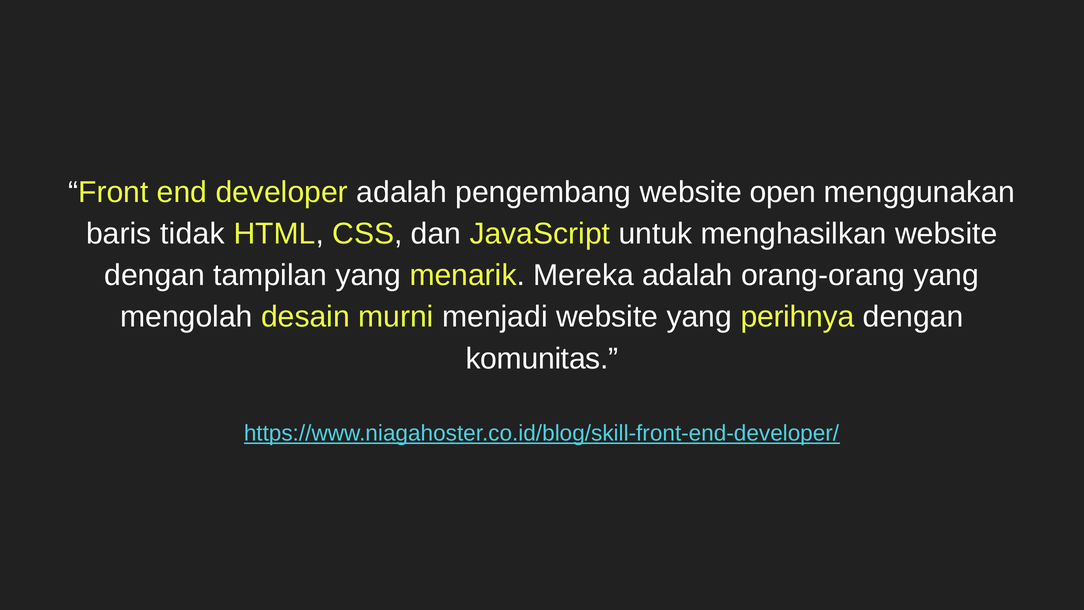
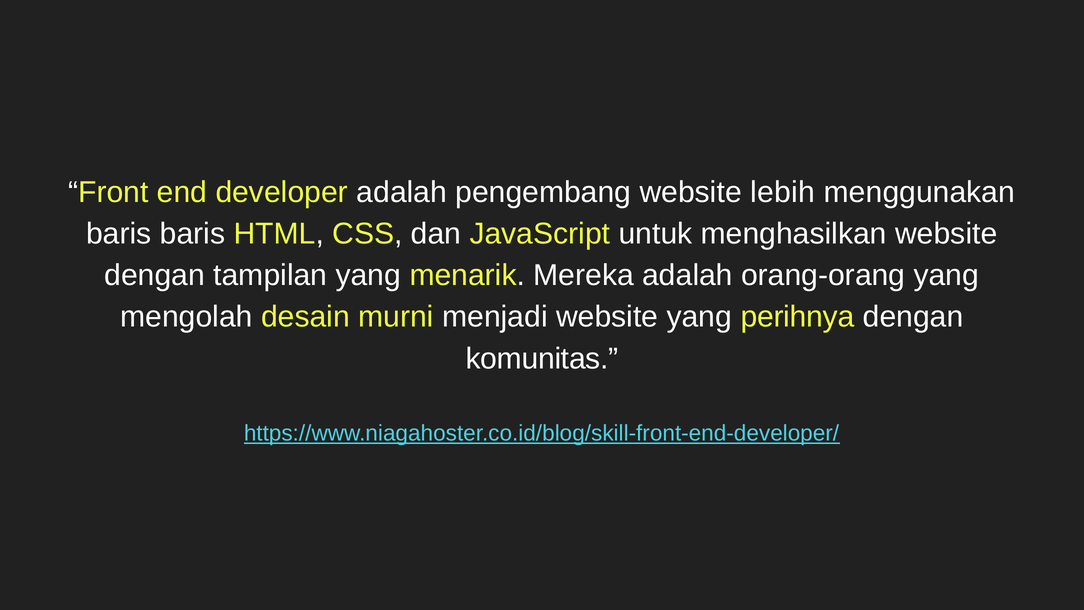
open: open -> lebih (783, 192)
baris tidak: tidak -> baris (193, 234)
